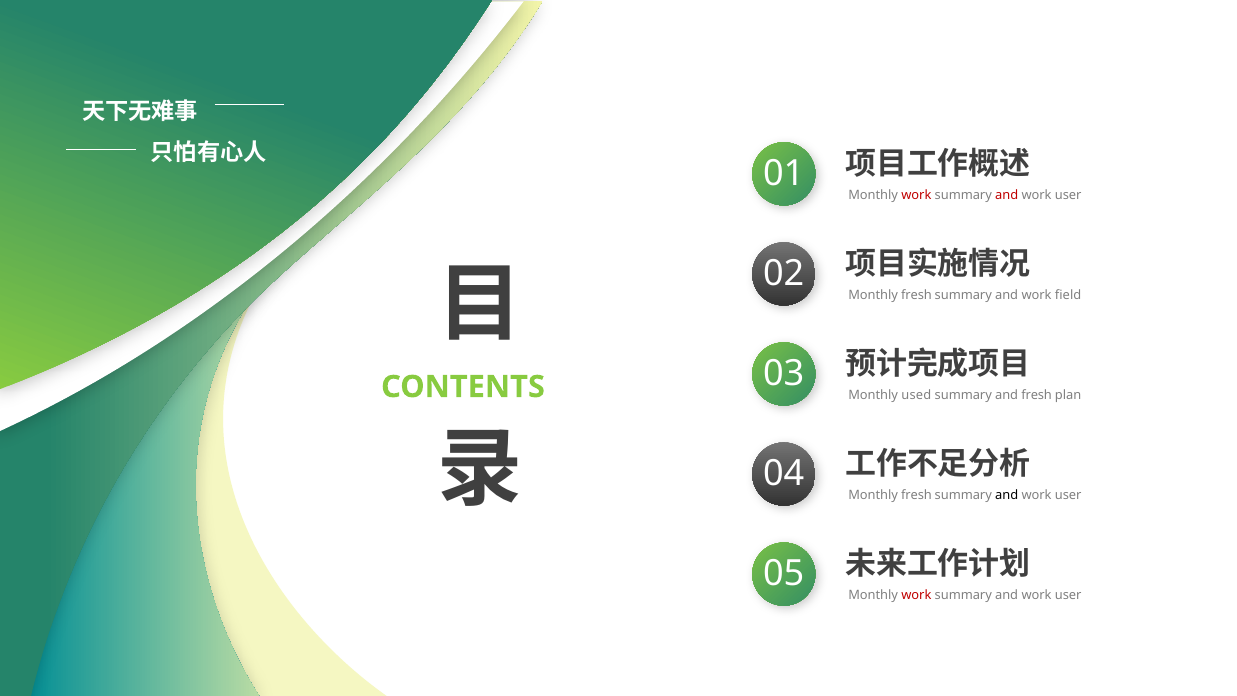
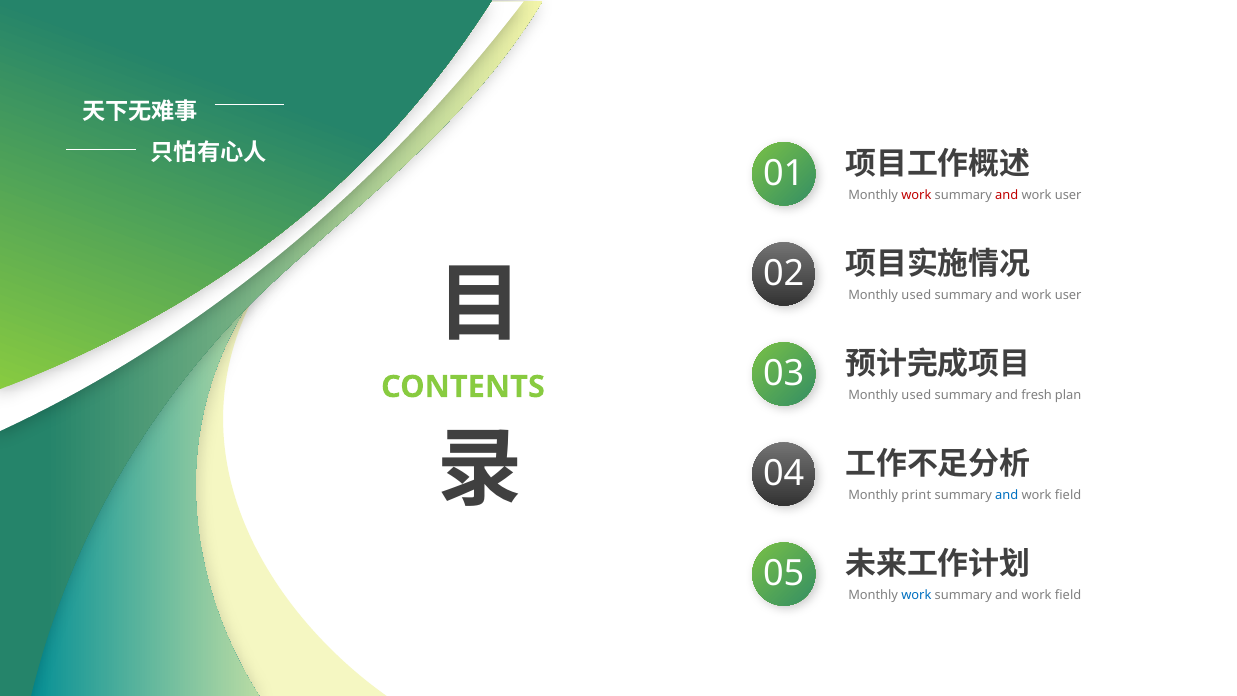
fresh: fresh -> used (916, 295)
field: field -> user (1068, 295)
fresh: fresh -> print (916, 495)
and colour: black -> blue (1007, 495)
user: user -> field (1068, 495)
work colour: red -> blue (916, 595)
user: user -> field (1068, 595)
